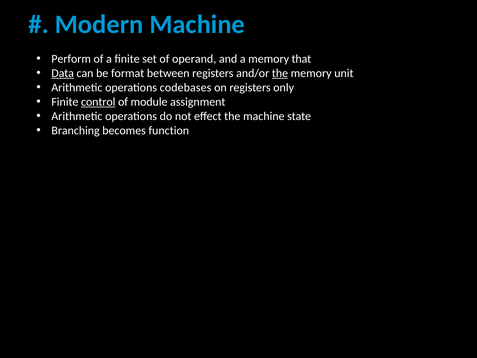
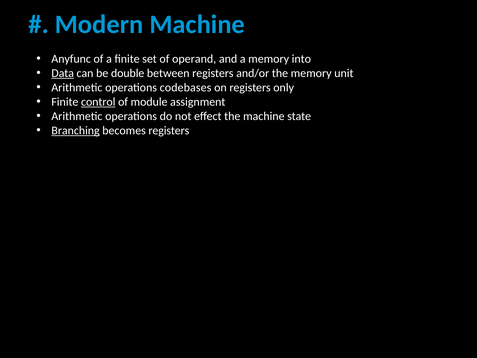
Perform: Perform -> Anyfunc (71, 59)
that: that -> into (301, 59)
format: format -> double (128, 73)
the underline: present -> none (280, 73)
Branching underline: none -> present (76, 130)
becomes function: function -> registers (169, 130)
